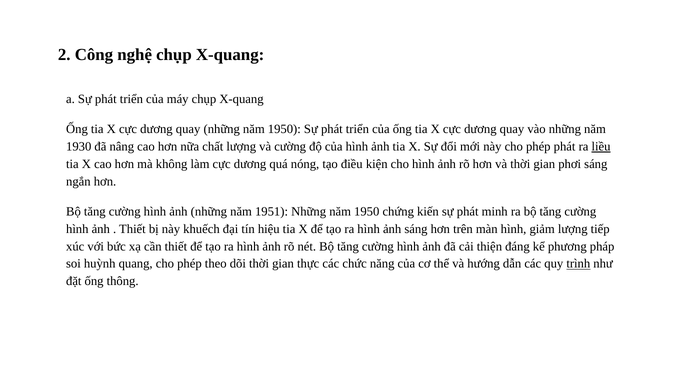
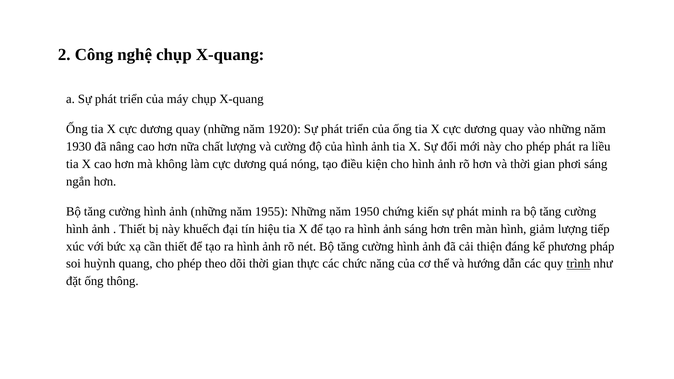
quay những năm 1950: 1950 -> 1920 (284, 129)
liều underline: present -> none (601, 147)
1951: 1951 -> 1955 (272, 212)
